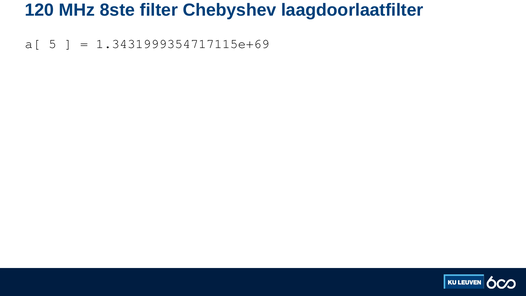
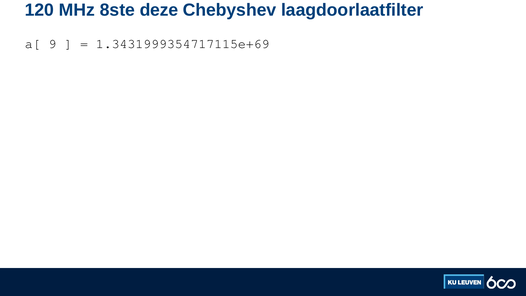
filter: filter -> deze (159, 10)
5: 5 -> 9 (52, 44)
